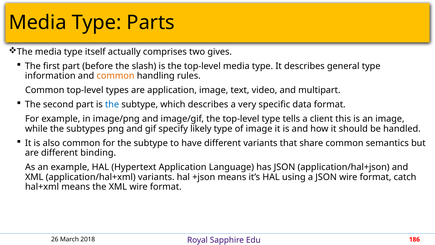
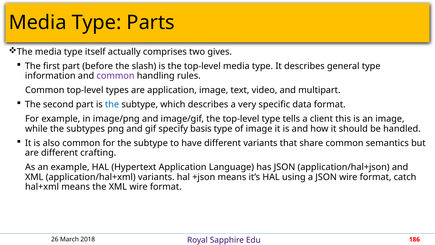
common colour: orange -> purple (116, 76)
likely: likely -> basis (201, 129)
binding: binding -> crafting (98, 153)
